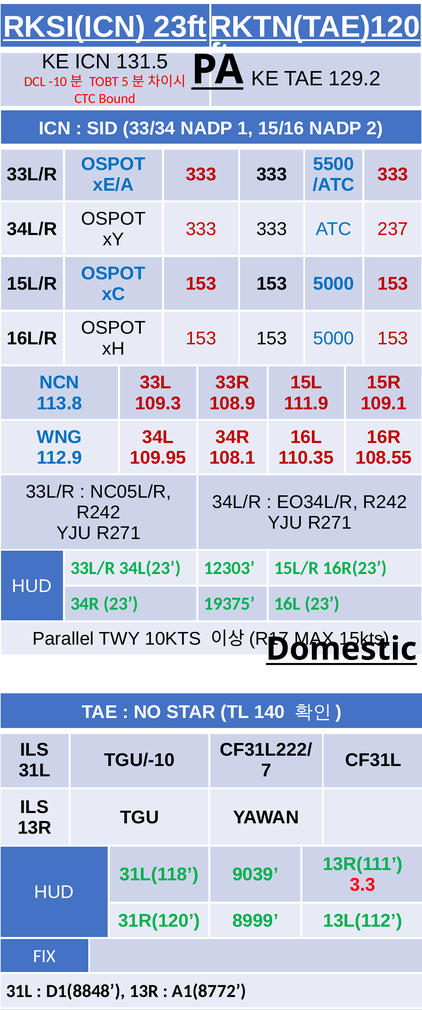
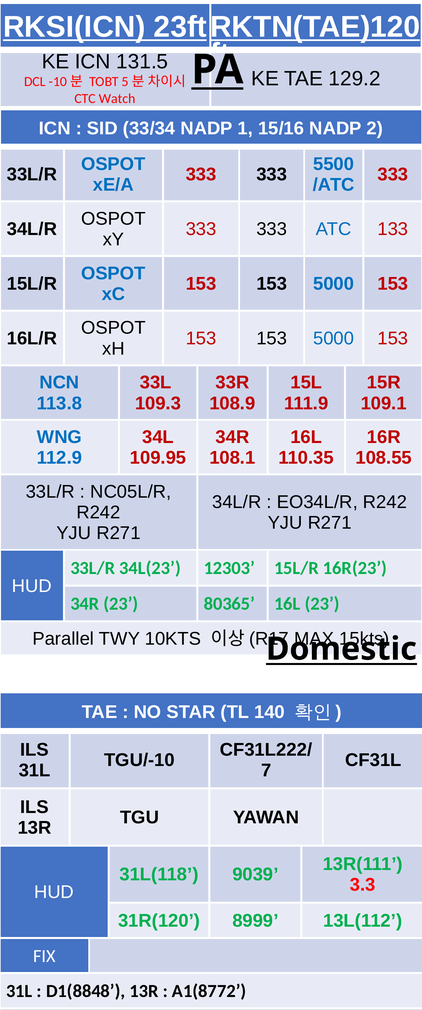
Bound: Bound -> Watch (117, 99)
237: 237 -> 133 (393, 229)
19375: 19375 -> 80365 (229, 604)
